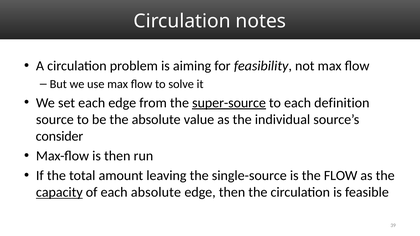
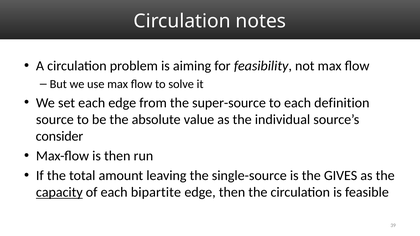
super-source underline: present -> none (229, 103)
the FLOW: FLOW -> GIVES (341, 176)
each absolute: absolute -> bipartite (156, 192)
